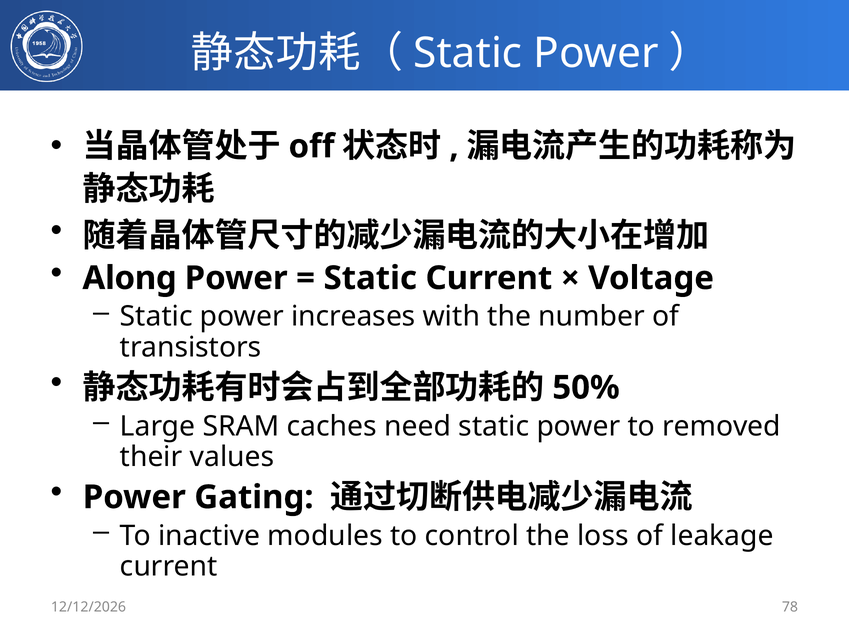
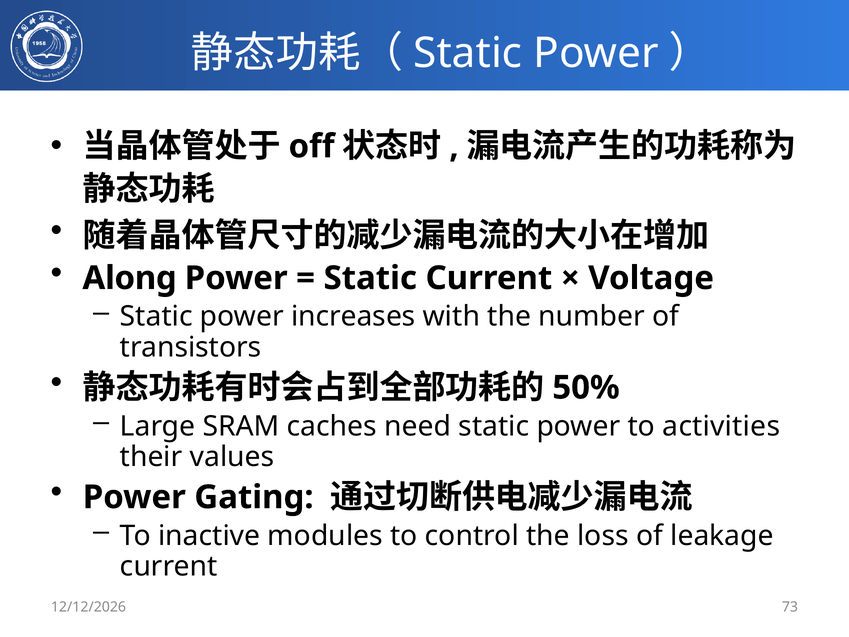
removed: removed -> activities (721, 426)
78: 78 -> 73 (790, 607)
